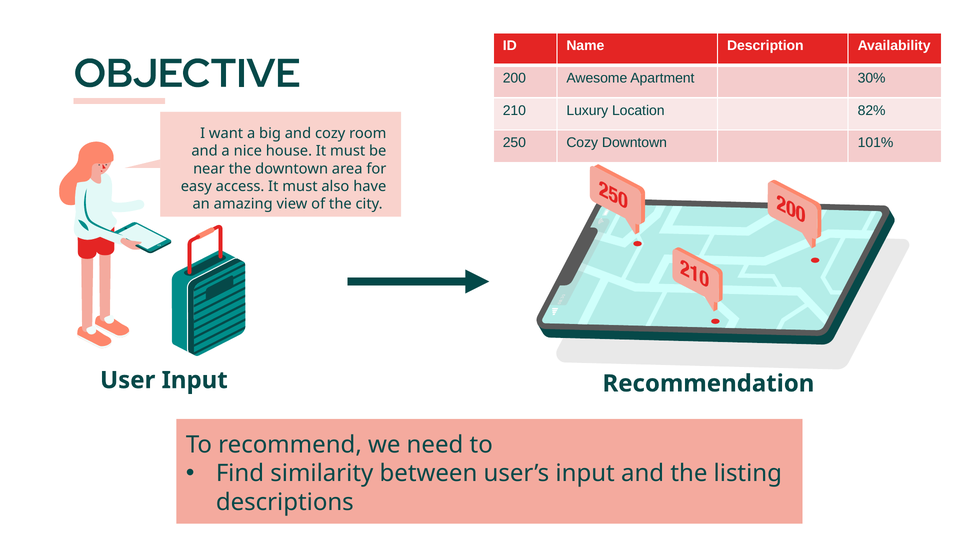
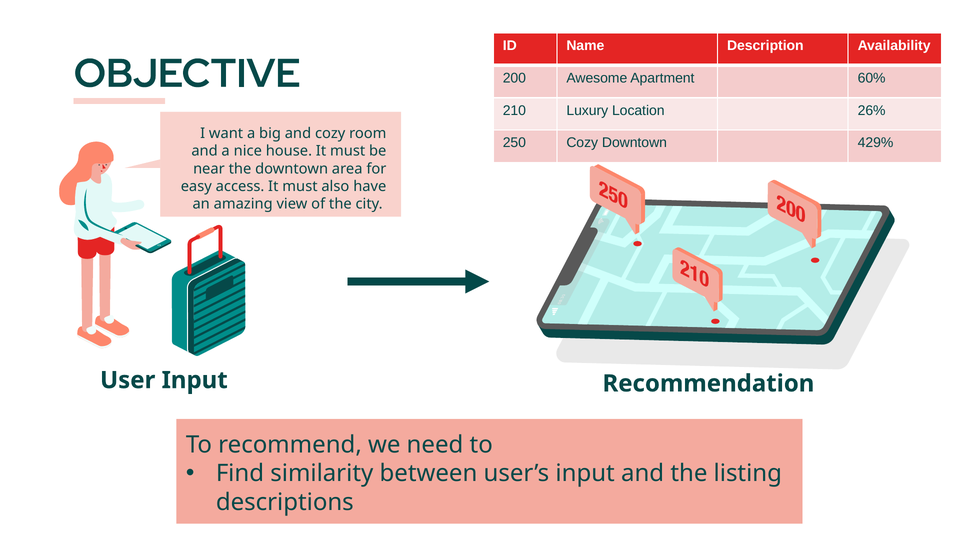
30%: 30% -> 60% (872, 78)
82%: 82% -> 26% (872, 111)
101%: 101% -> 429% (876, 143)
